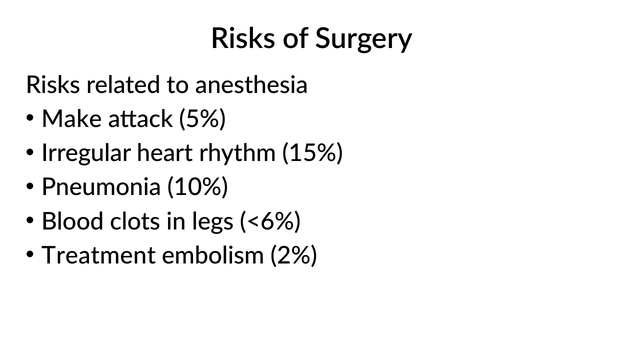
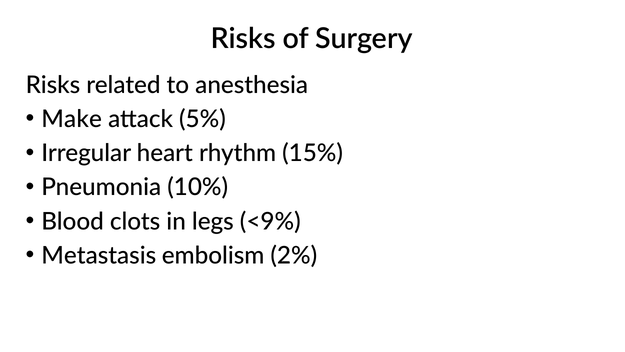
<6%: <6% -> <9% (270, 221)
Treatment: Treatment -> Metastasis (99, 255)
